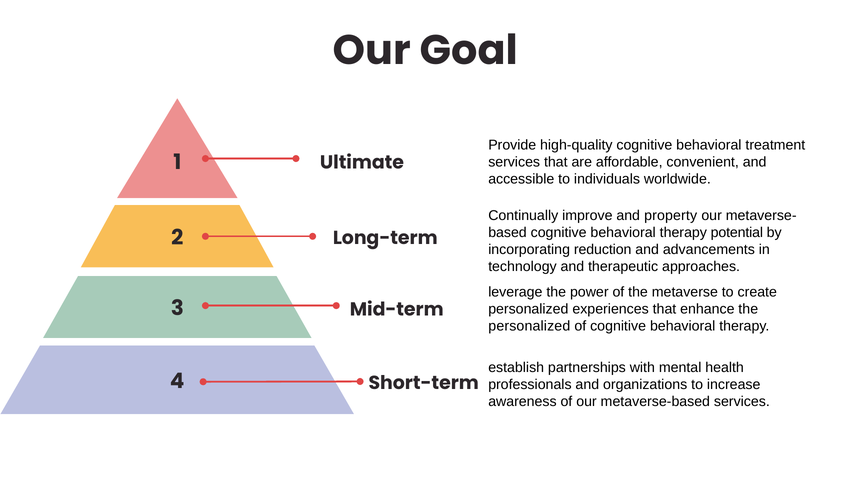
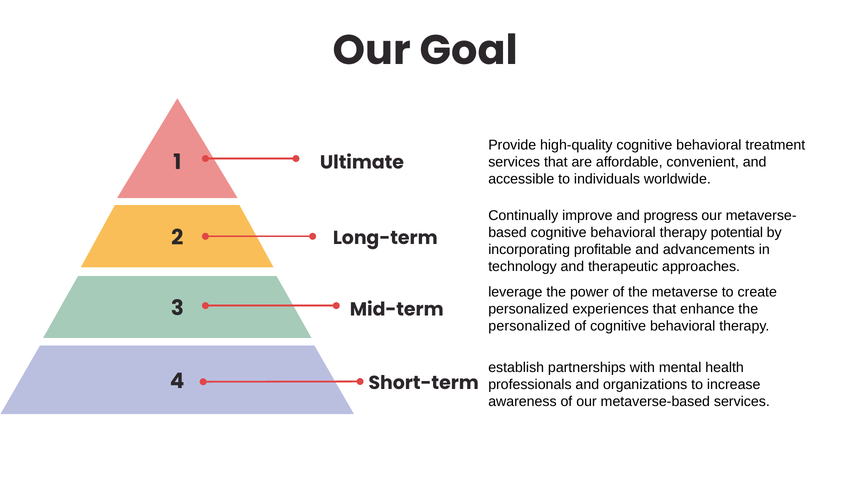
property: property -> progress (671, 215)
reduction: reduction -> profitable (603, 249)
